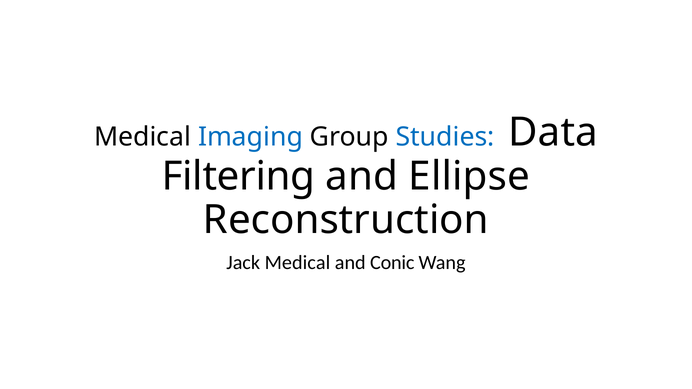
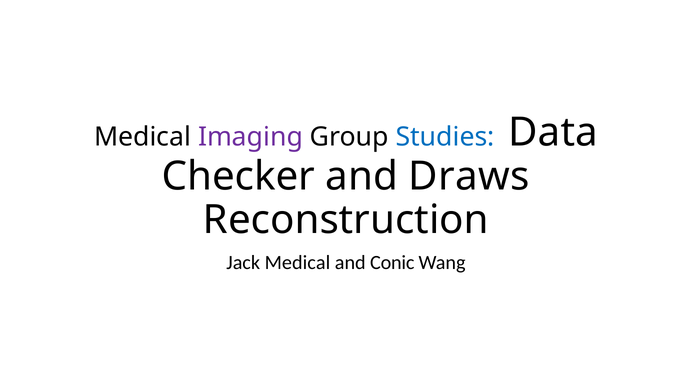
Imaging colour: blue -> purple (251, 137)
Filtering: Filtering -> Checker (238, 176)
Ellipse: Ellipse -> Draws (469, 176)
